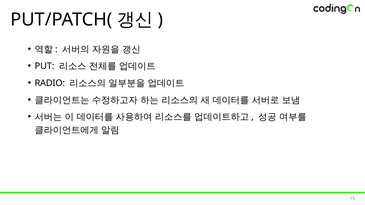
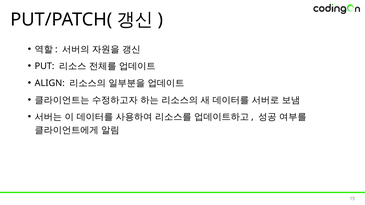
RADIO: RADIO -> ALIGN (50, 83)
